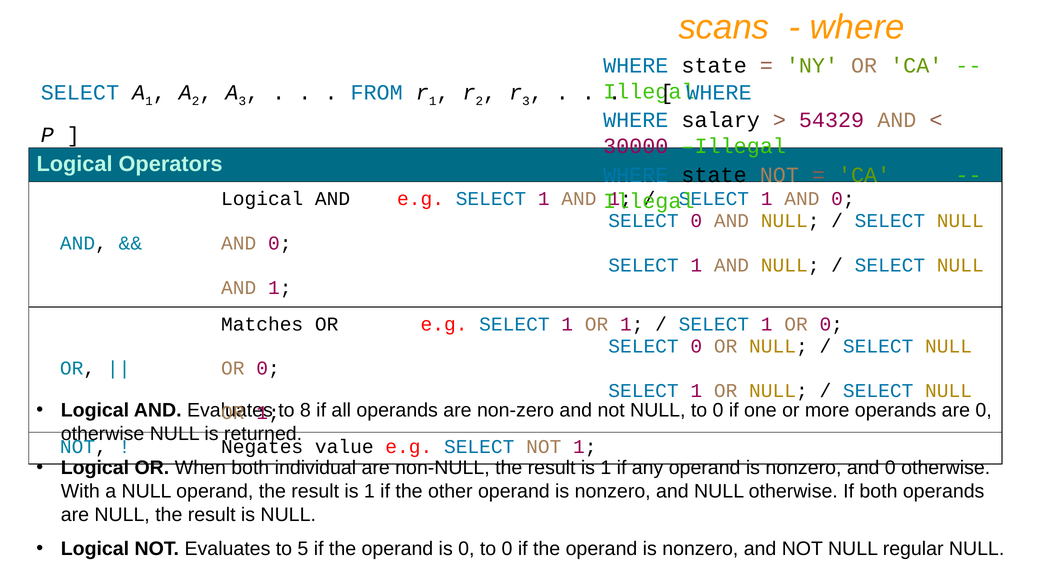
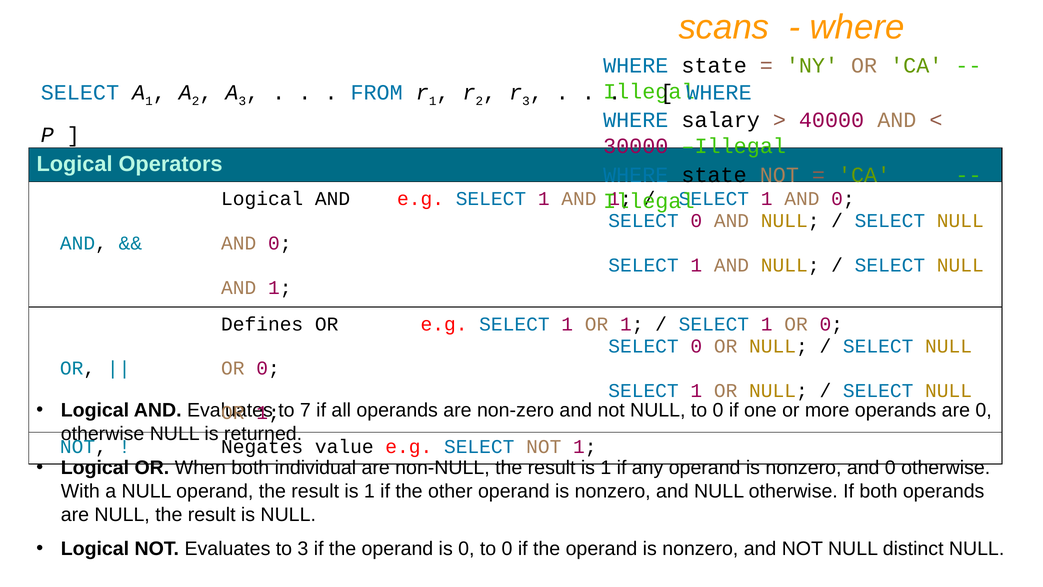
54329: 54329 -> 40000 (832, 120)
Matches: Matches -> Defines (262, 324)
8: 8 -> 7 (305, 410)
to 5: 5 -> 3 (303, 548)
regular: regular -> distinct (913, 548)
